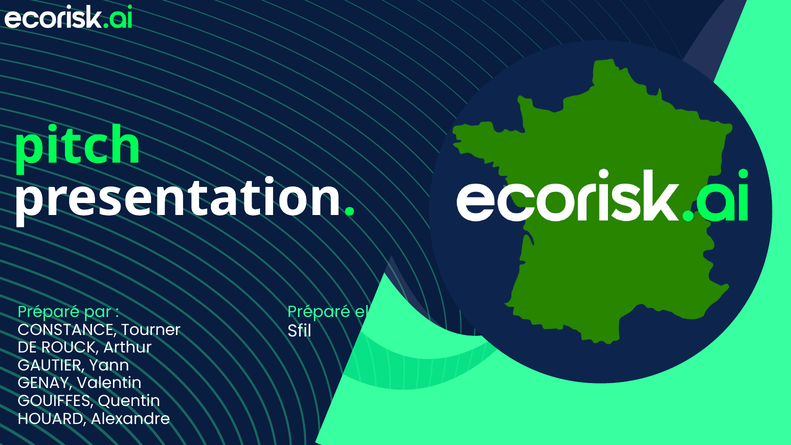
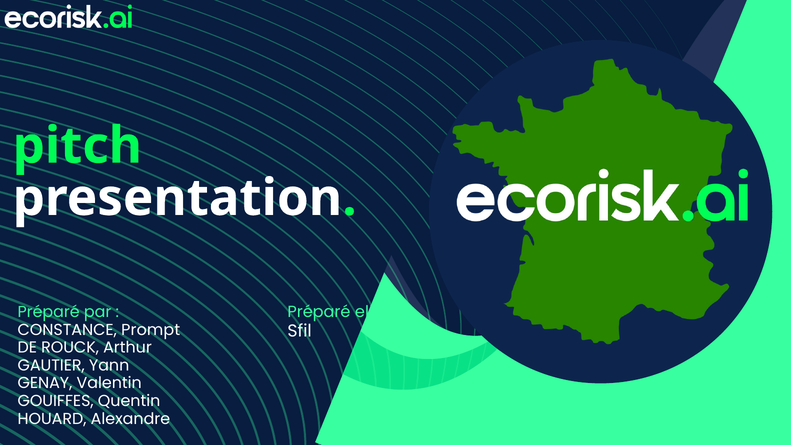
Tourner: Tourner -> Prompt (151, 330)
